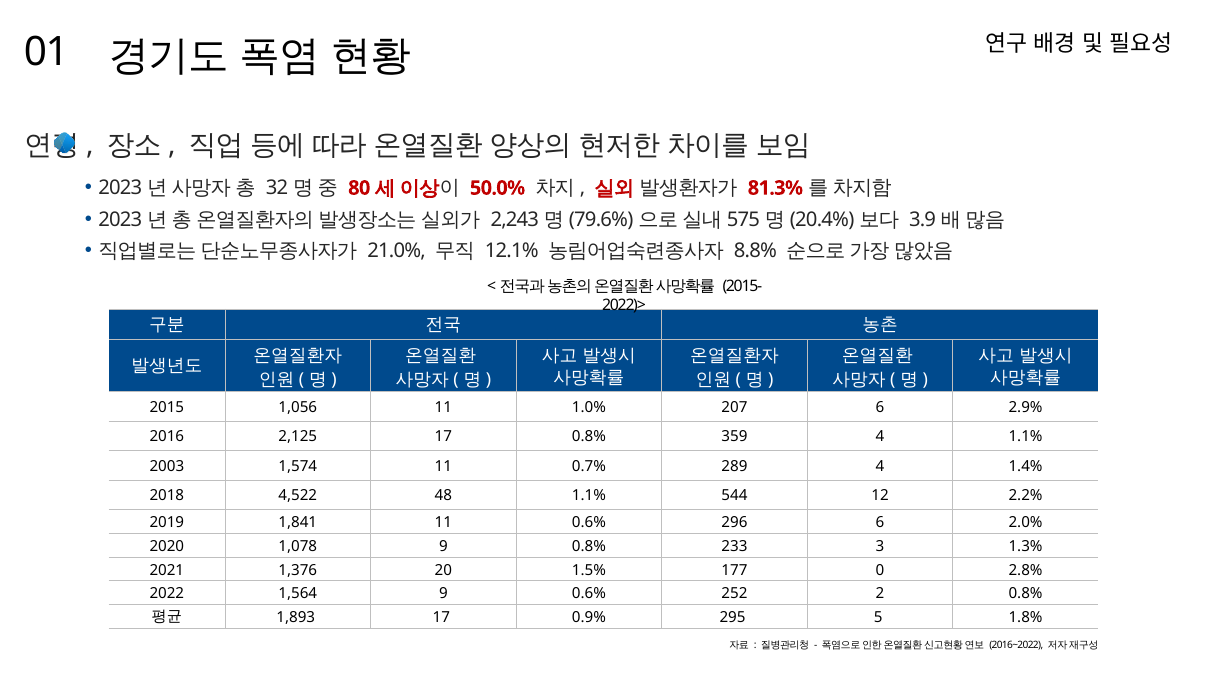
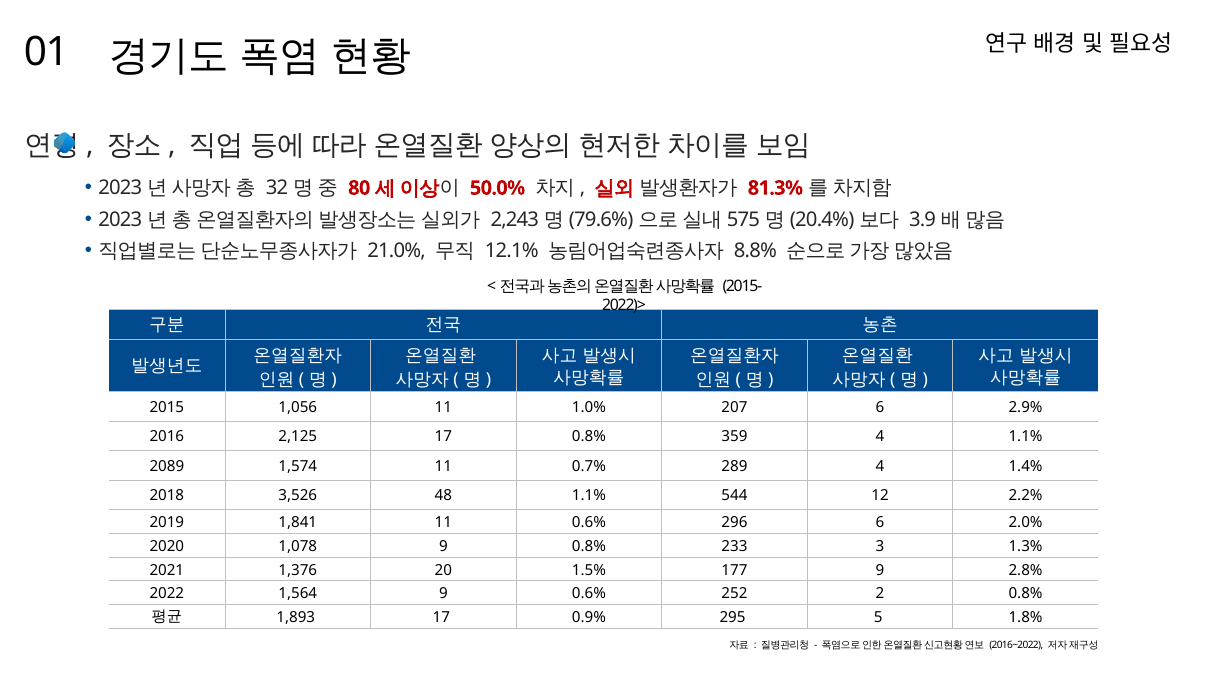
2003: 2003 -> 2089 (167, 466)
4,522: 4,522 -> 3,526 (298, 496)
177 0: 0 -> 9 (880, 571)
